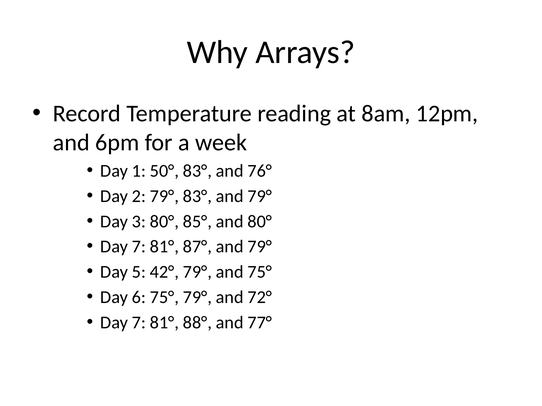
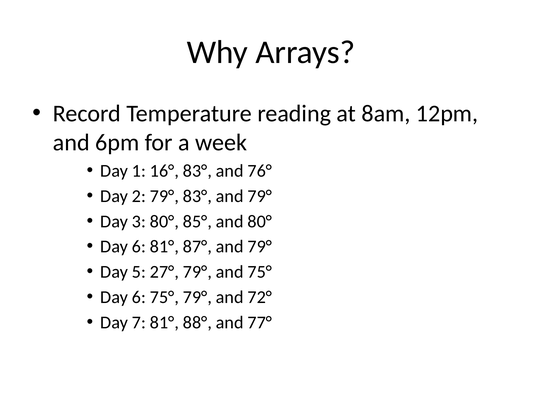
50°: 50° -> 16° (164, 171)
7: 7 -> 6 (139, 247)
42°: 42° -> 27° (164, 272)
